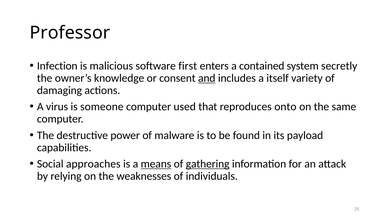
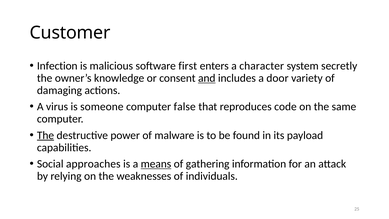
Professor: Professor -> Customer (70, 33)
contained: contained -> character (262, 66)
itself: itself -> door (277, 78)
used: used -> false (185, 107)
onto: onto -> code (285, 107)
The underline: none -> present (45, 135)
gathering underline: present -> none (208, 164)
